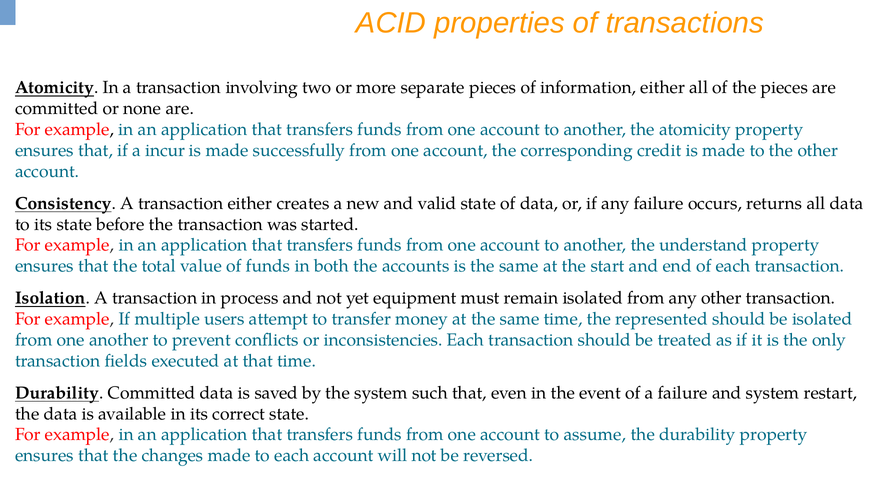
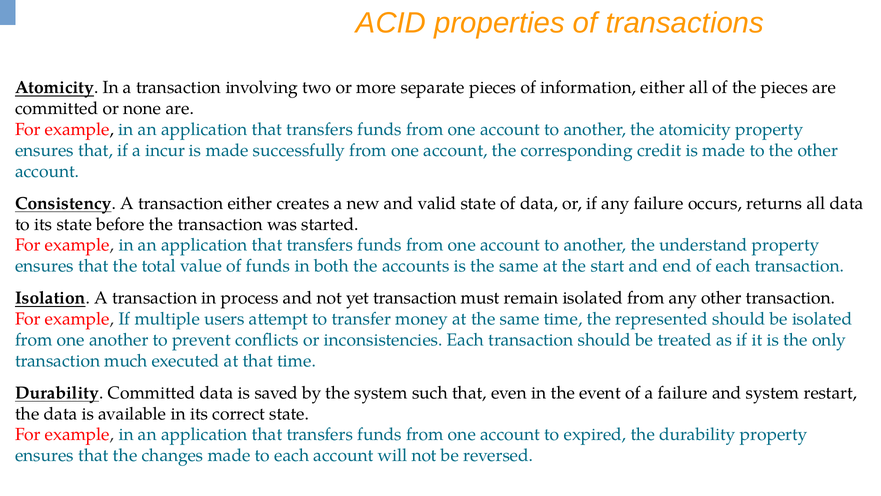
yet equipment: equipment -> transaction (415, 298)
fields: fields -> much (126, 361)
assume: assume -> expired (595, 434)
